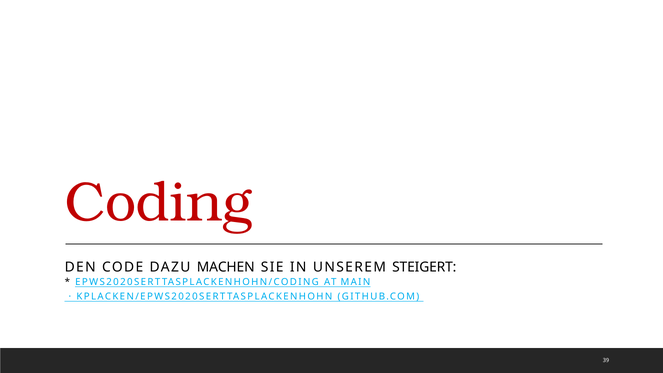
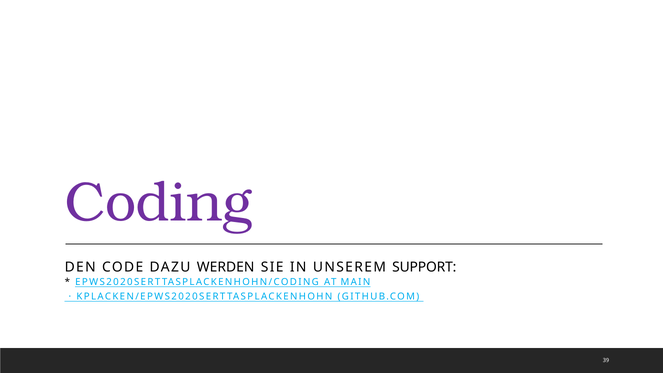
Coding colour: red -> purple (158, 203)
MACHEN: MACHEN -> WERDEN (226, 267)
STEIGERT: STEIGERT -> SUPPORT (424, 267)
